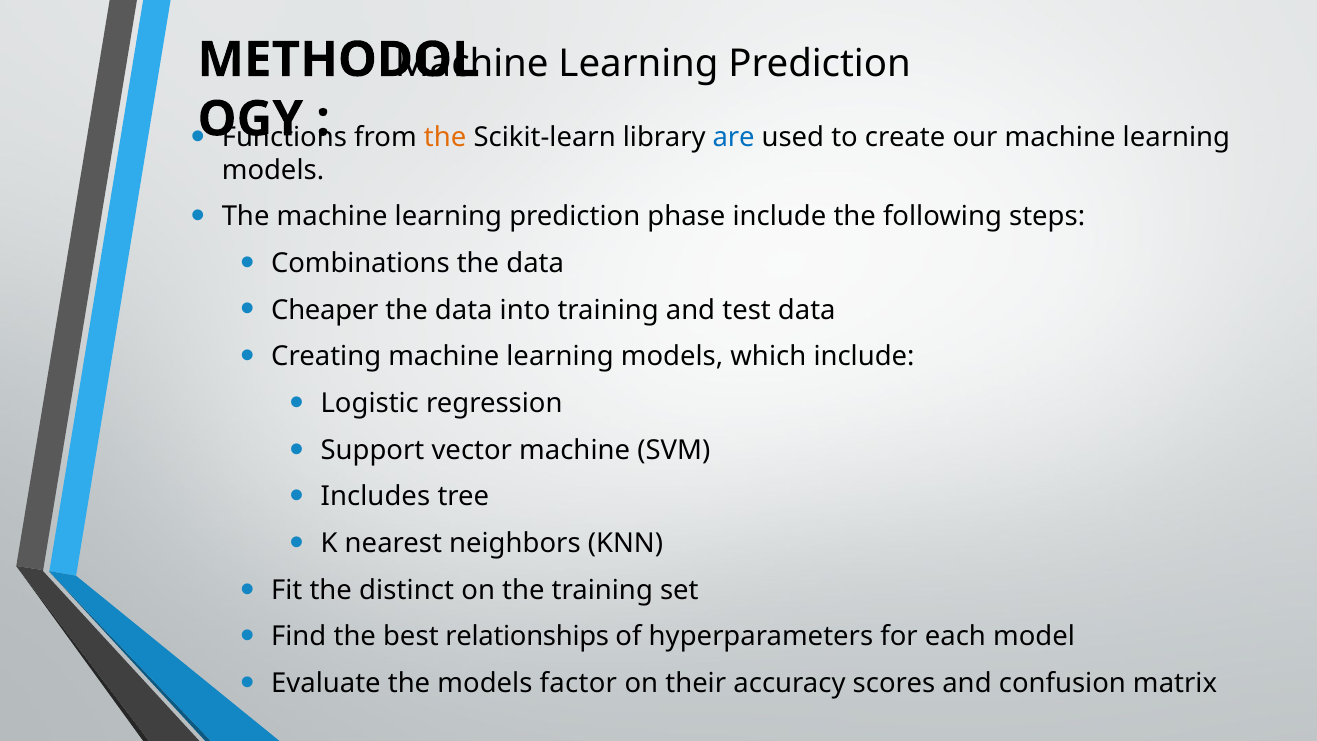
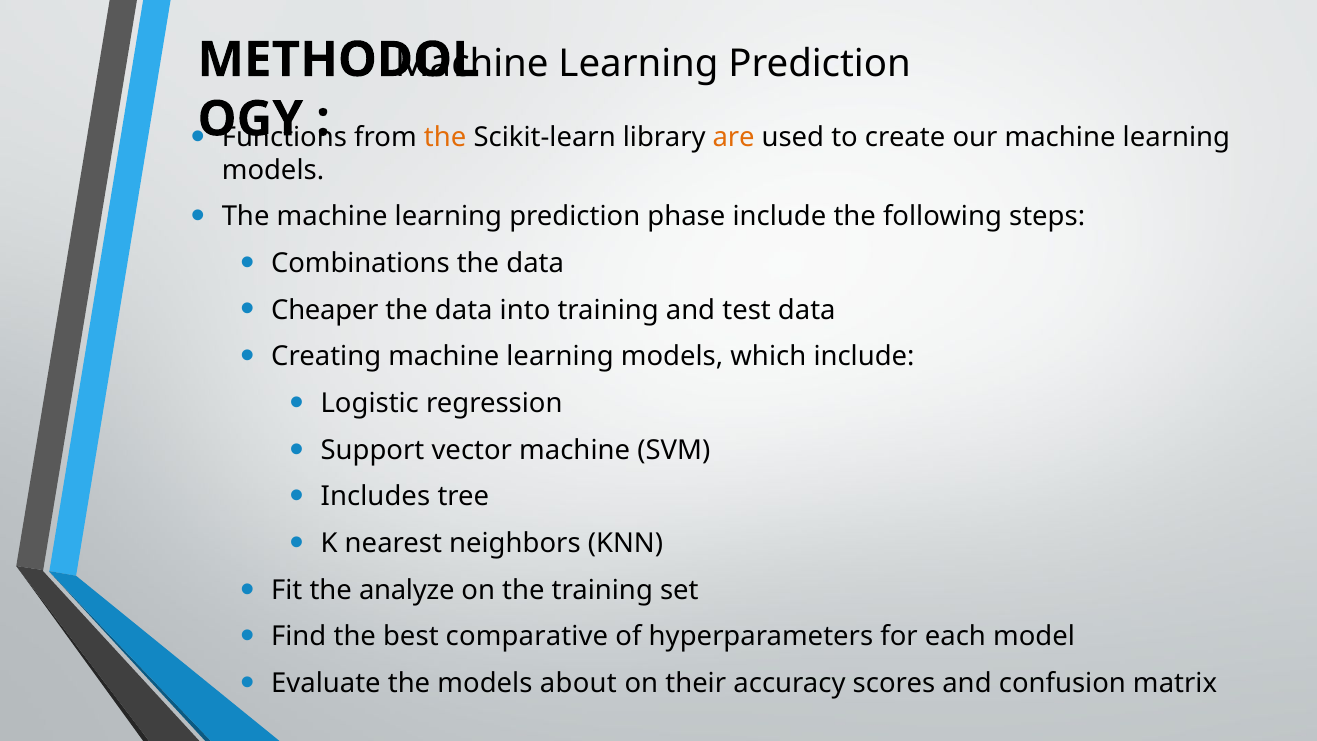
are colour: blue -> orange (734, 137)
distinct: distinct -> analyze (407, 590)
relationships: relationships -> comparative (527, 637)
factor: factor -> about (578, 683)
